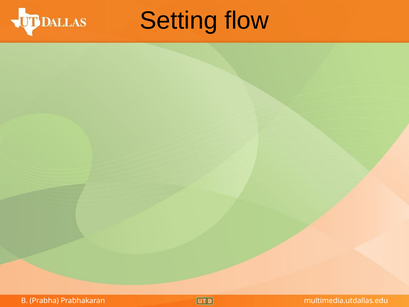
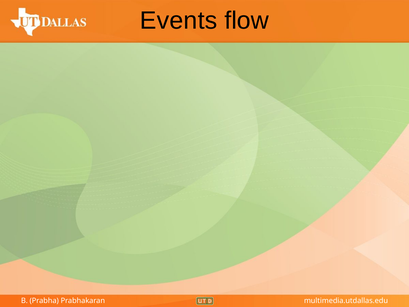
Setting: Setting -> Events (179, 20)
